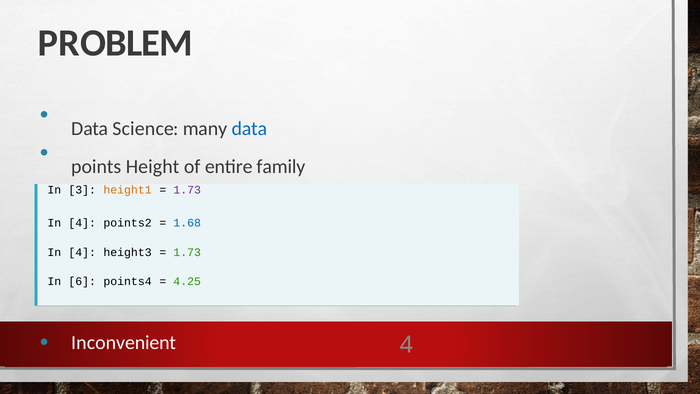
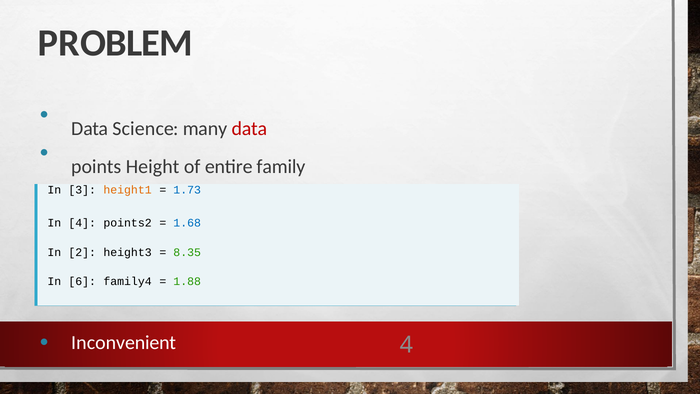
data colour: blue -> red (249, 129)
1.73 colour: purple -> blue (187, 190)
4: 4 -> 2 (82, 252)
1.73: 1.73 -> 8.35 (187, 252)
points4: points4 -> family4 (128, 281)
4.25: 4.25 -> 1.88 (187, 281)
